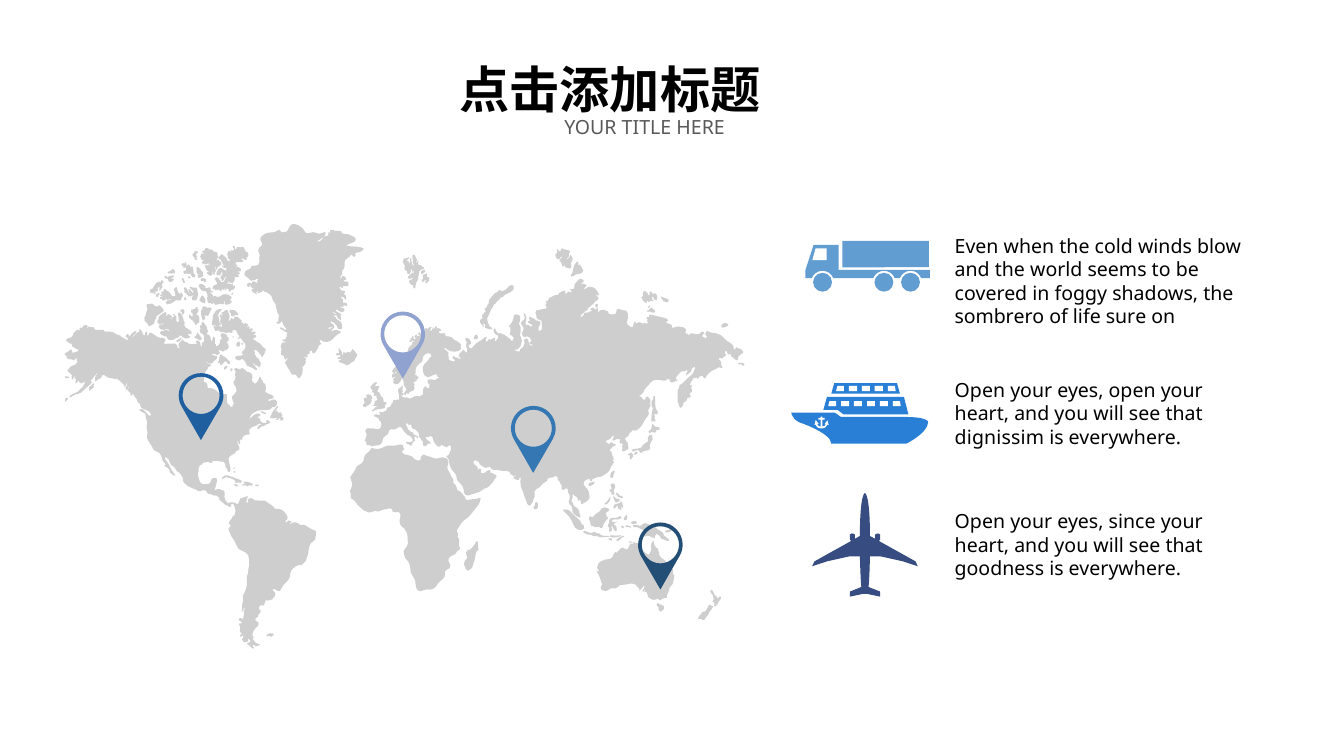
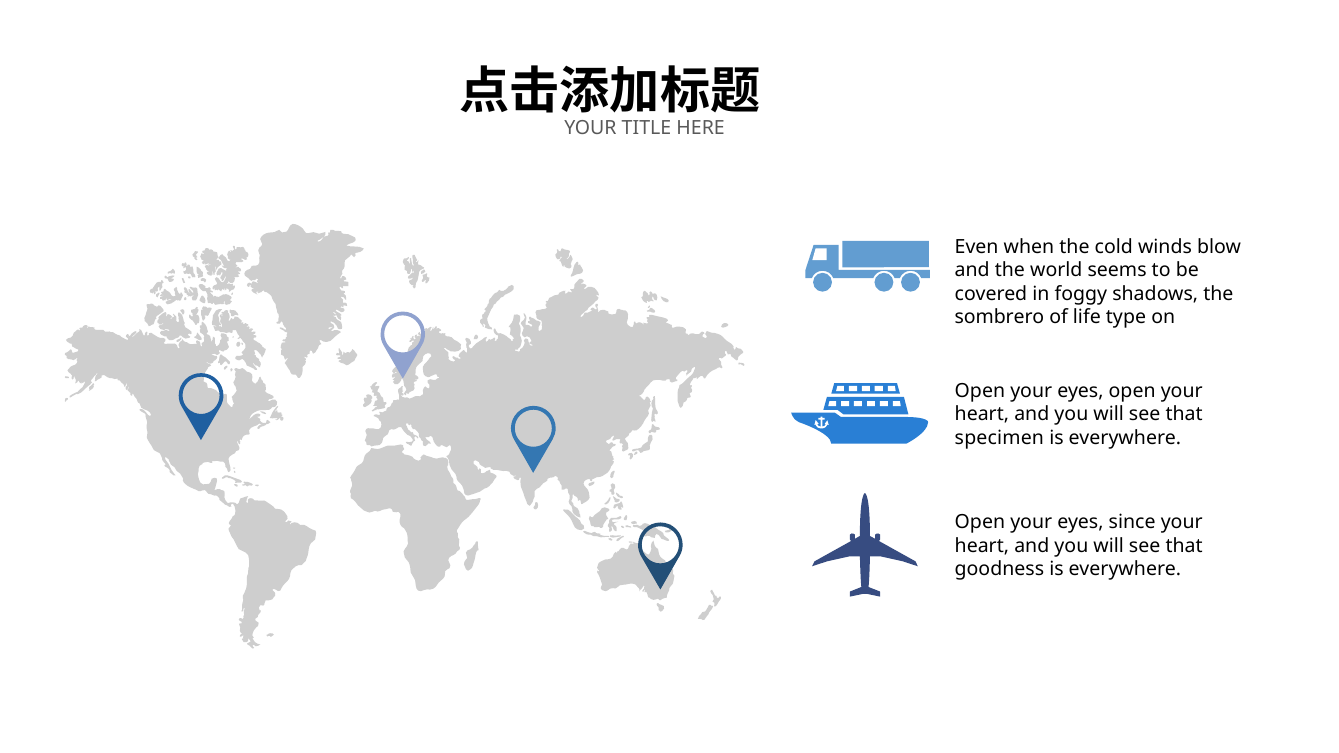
sure: sure -> type (1126, 317)
dignissim: dignissim -> specimen (999, 438)
